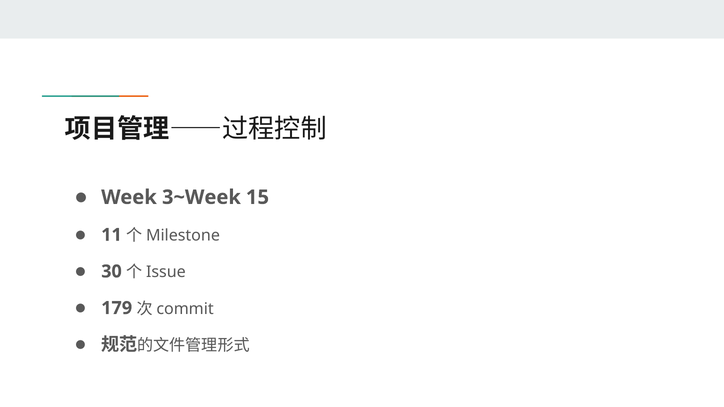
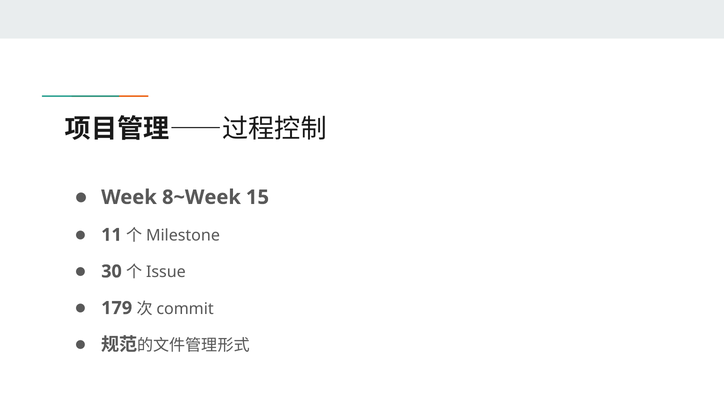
3~Week: 3~Week -> 8~Week (201, 197)
